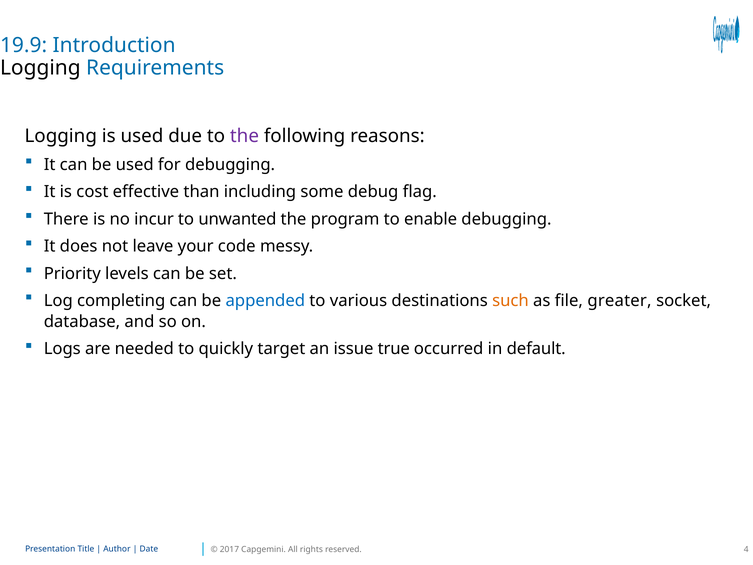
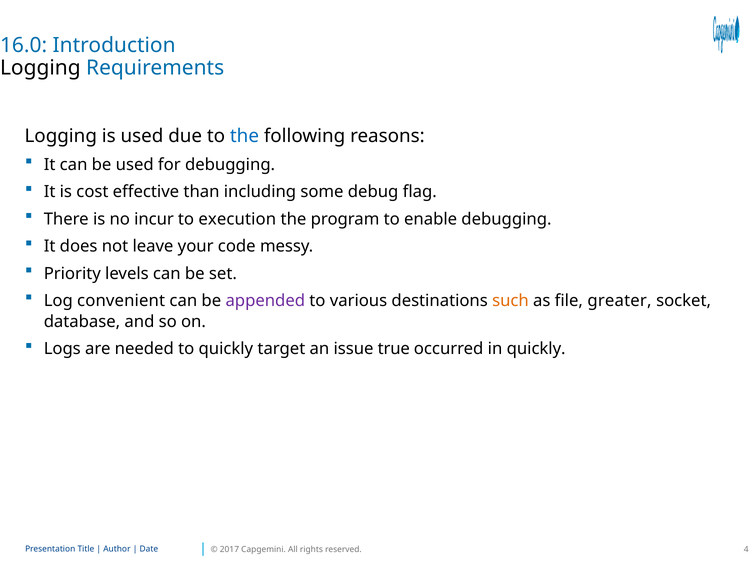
19.9: 19.9 -> 16.0 (24, 45)
the colour: purple -> blue (244, 136)
unwanted: unwanted -> execution (237, 219)
completing: completing -> convenient (121, 301)
appended colour: blue -> purple (265, 301)
in default: default -> quickly (536, 349)
